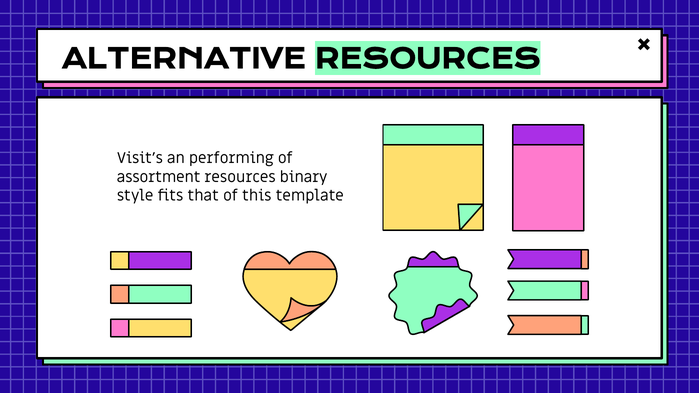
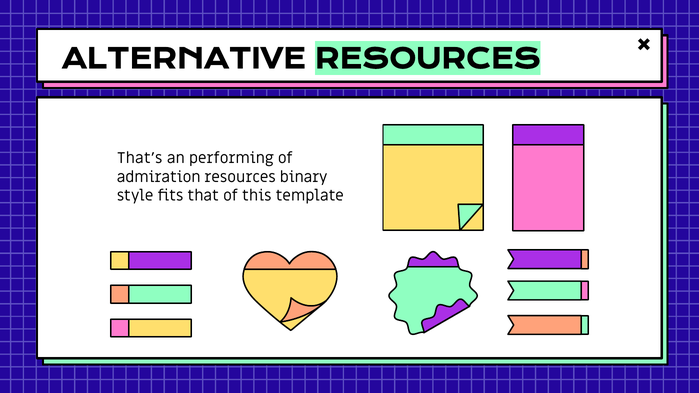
Visit’s: Visit’s -> That’s (140, 158)
assortment: assortment -> admiration (159, 177)
